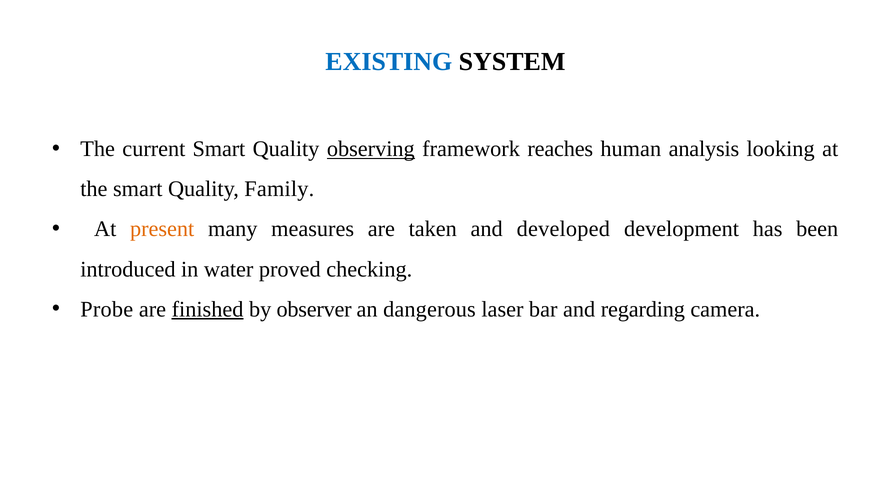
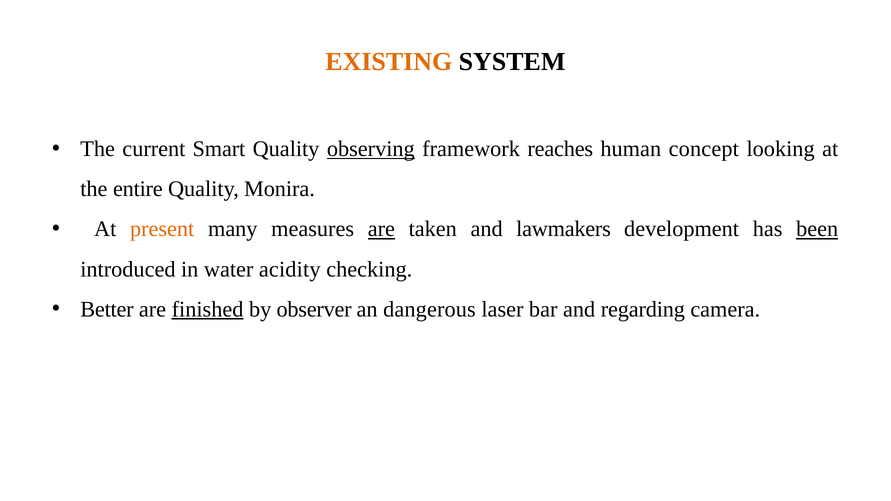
EXISTING colour: blue -> orange (389, 62)
analysis: analysis -> concept (704, 149)
the smart: smart -> entire (138, 189)
Family: Family -> Monira (279, 189)
are underline: none -> present (381, 229)
developed: developed -> lawmakers (564, 229)
been underline: none -> present (817, 229)
proved: proved -> acidity (290, 269)
Probe: Probe -> Better (107, 309)
